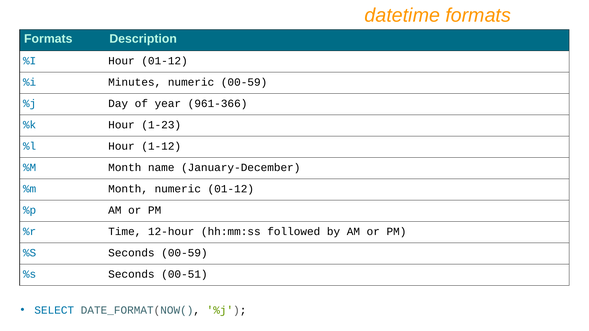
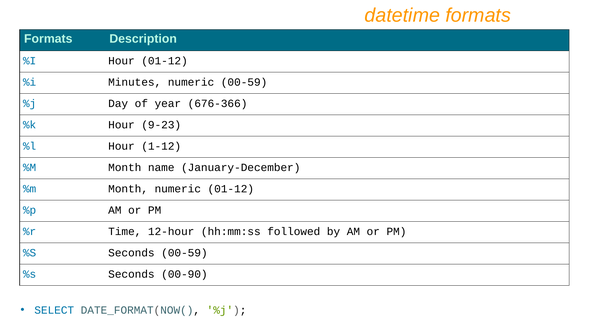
961-366: 961-366 -> 676-366 (218, 104)
1-23: 1-23 -> 9-23 (161, 125)
00-51: 00-51 -> 00-90 (184, 274)
